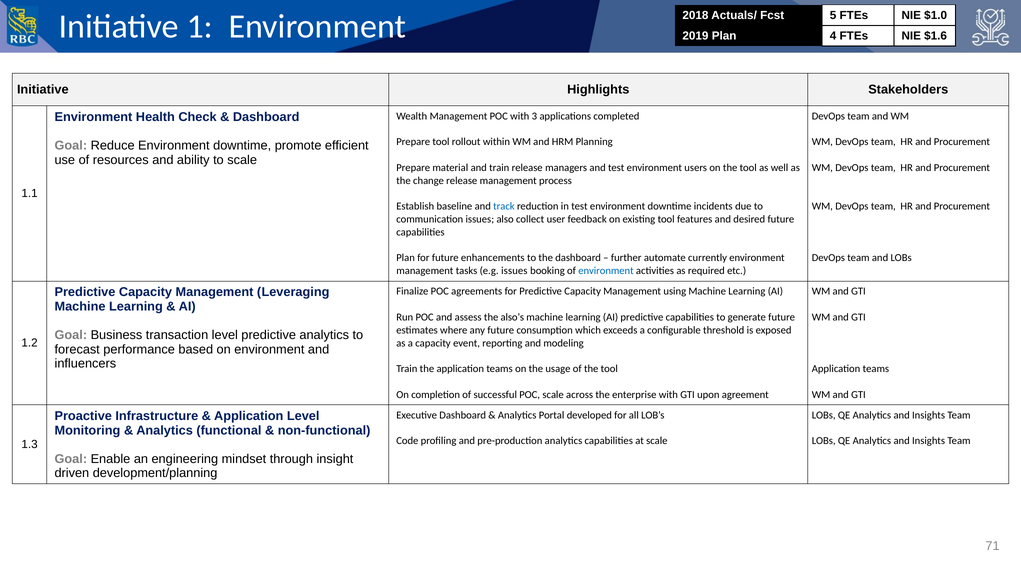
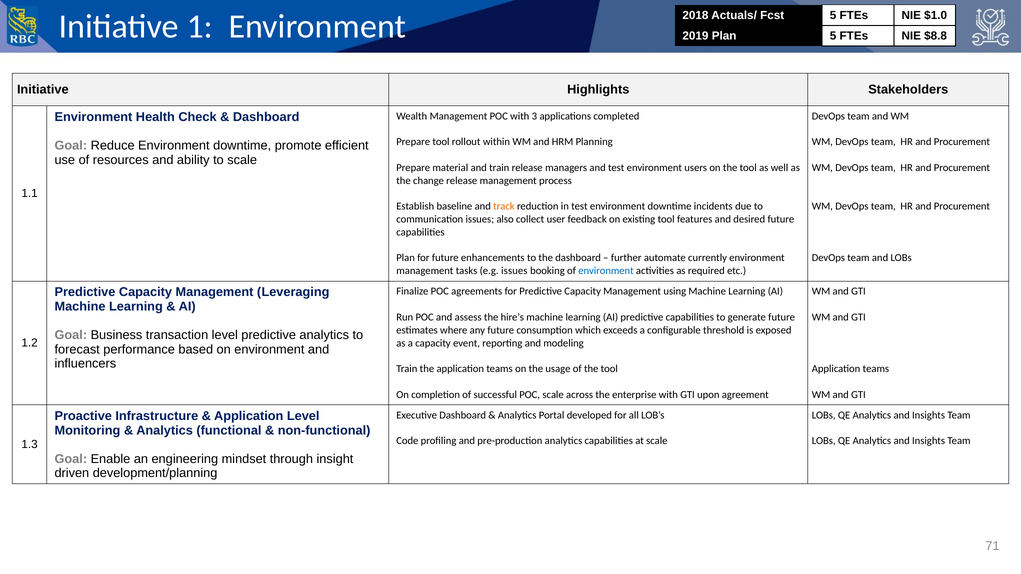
Plan 4: 4 -> 5 (833, 36)
$1.6: $1.6 -> $8.8 (936, 36)
track colour: blue -> orange (504, 206)
also’s: also’s -> hire’s (512, 317)
